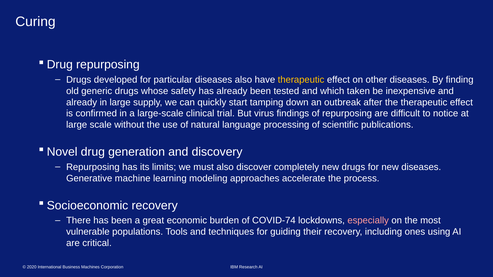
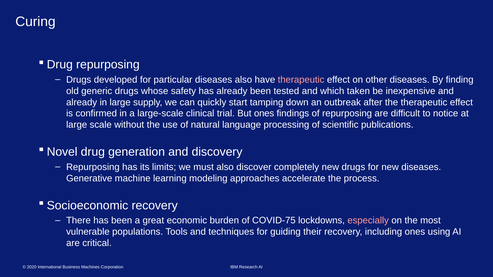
therapeutic colour: yellow -> pink (301, 80)
But virus: virus -> ones (264, 114)
COVID-74: COVID-74 -> COVID-75 (274, 221)
